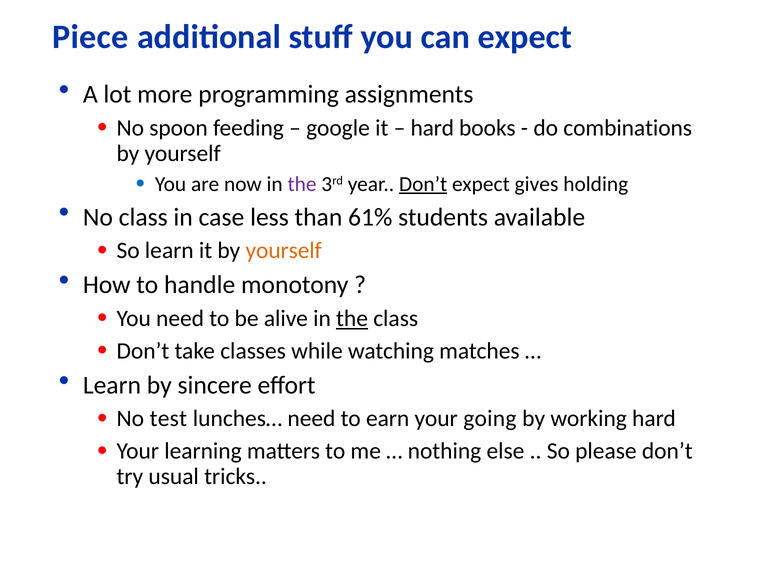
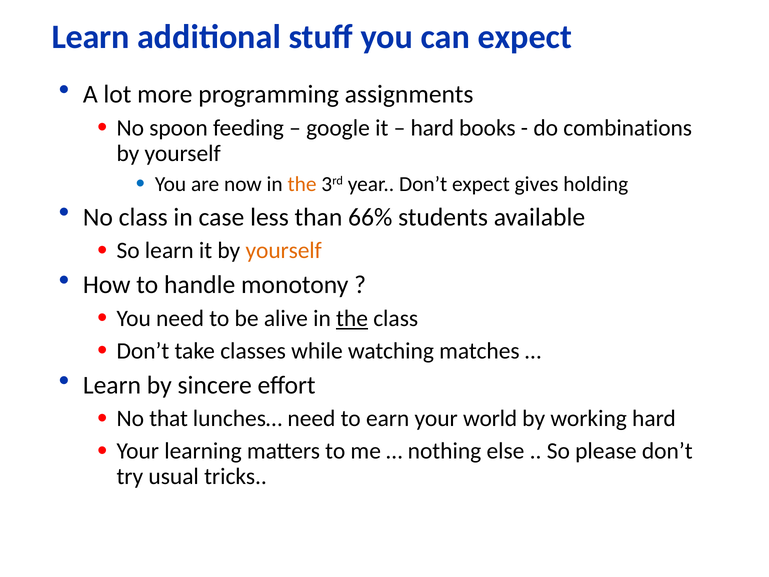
Piece: Piece -> Learn (91, 37)
the colour: purple -> orange (302, 184)
Don’t underline: present -> none (423, 184)
61%: 61% -> 66% (370, 217)
test: test -> that (169, 419)
going: going -> world (490, 419)
